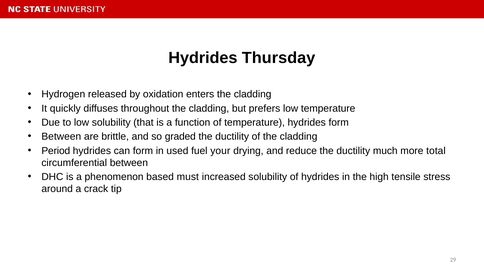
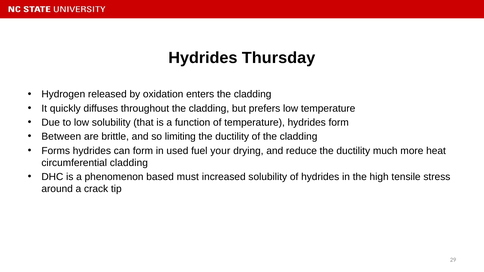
graded: graded -> limiting (180, 137)
Period: Period -> Forms (56, 151)
total: total -> heat (436, 151)
circumferential between: between -> cladding (129, 163)
